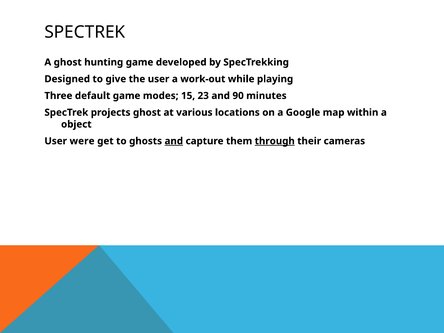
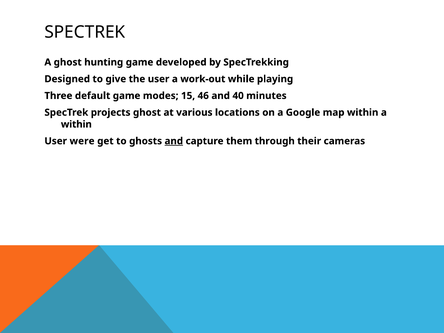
23: 23 -> 46 (203, 96)
90: 90 -> 40 (238, 96)
object: object -> within (76, 124)
through underline: present -> none (275, 141)
